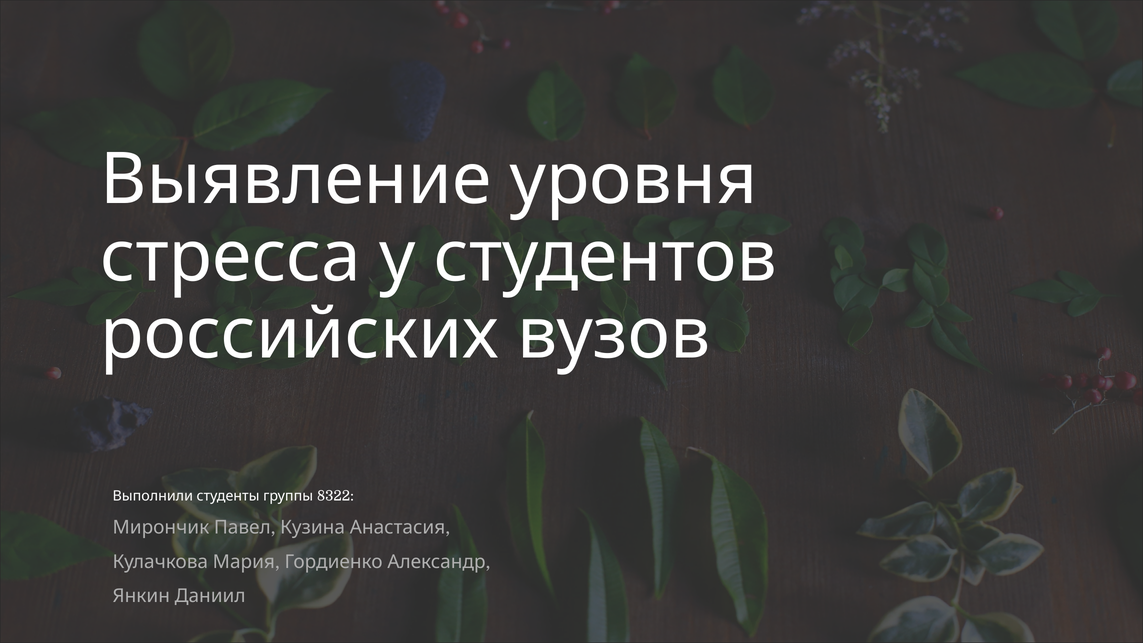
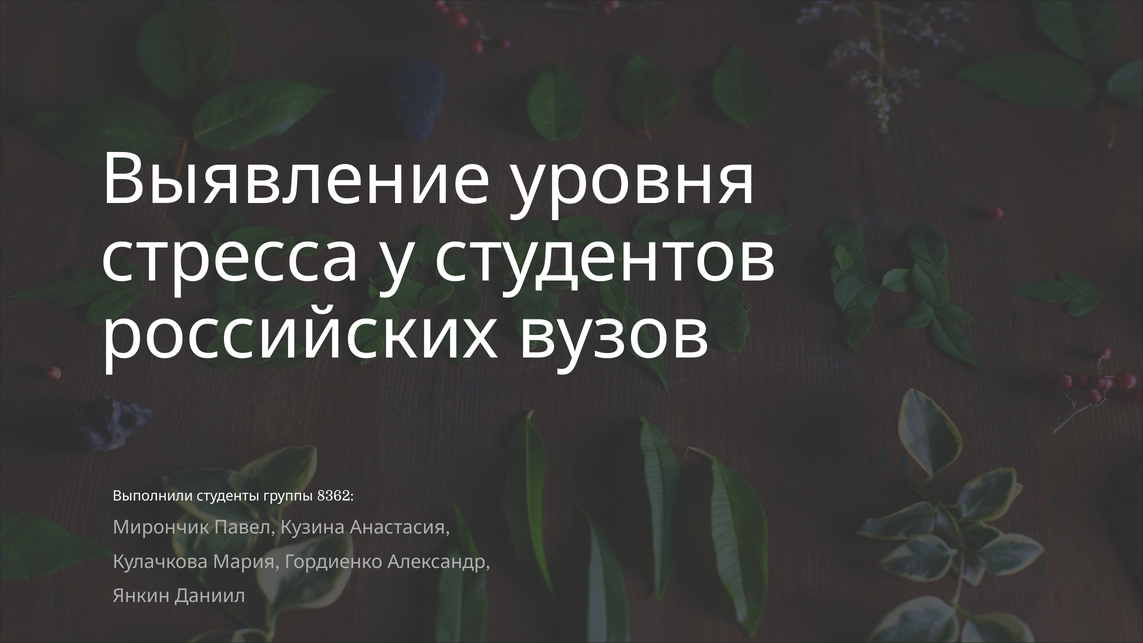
8322: 8322 -> 8362 (336, 496)
